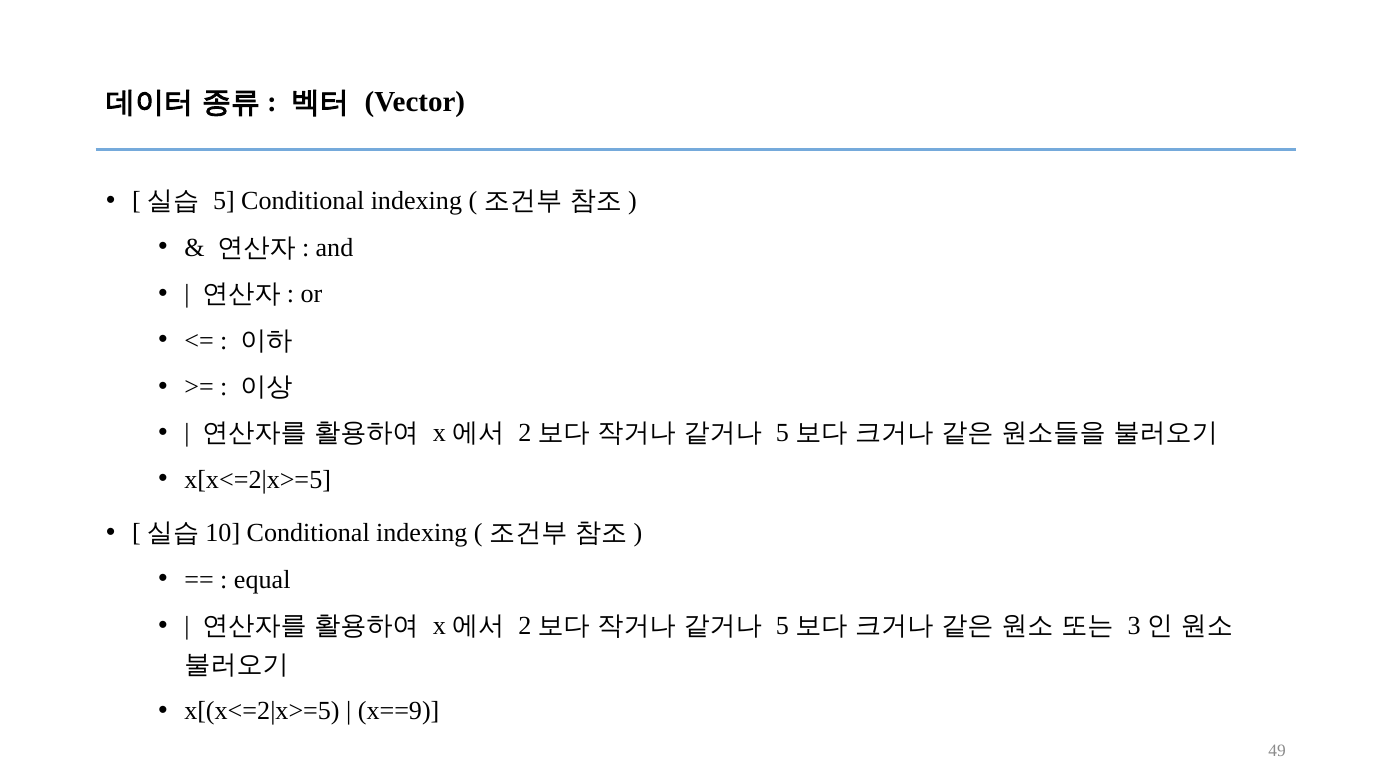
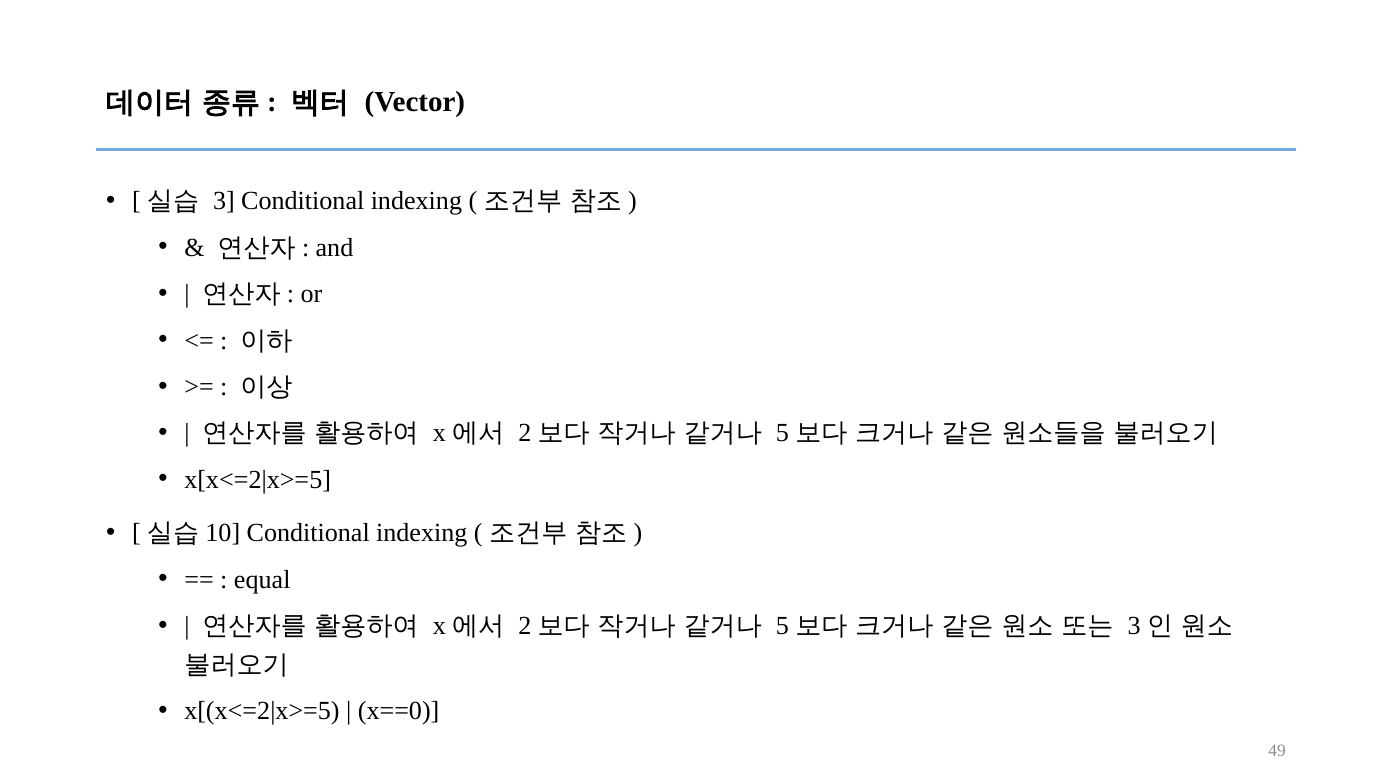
5: 5 -> 3 (224, 201)
x==9: x==9 -> x==0 (399, 711)
